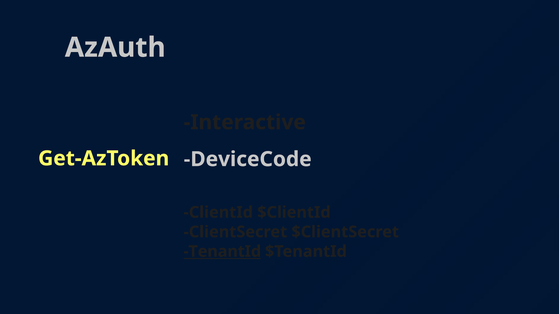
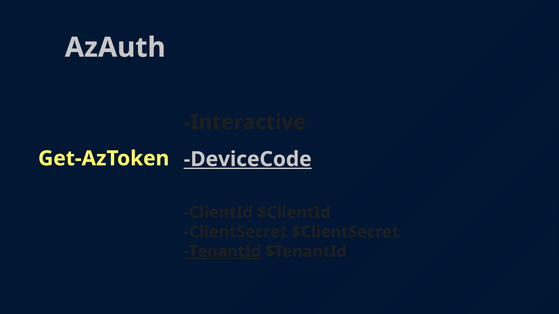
DeviceCode underline: none -> present (248, 159)
